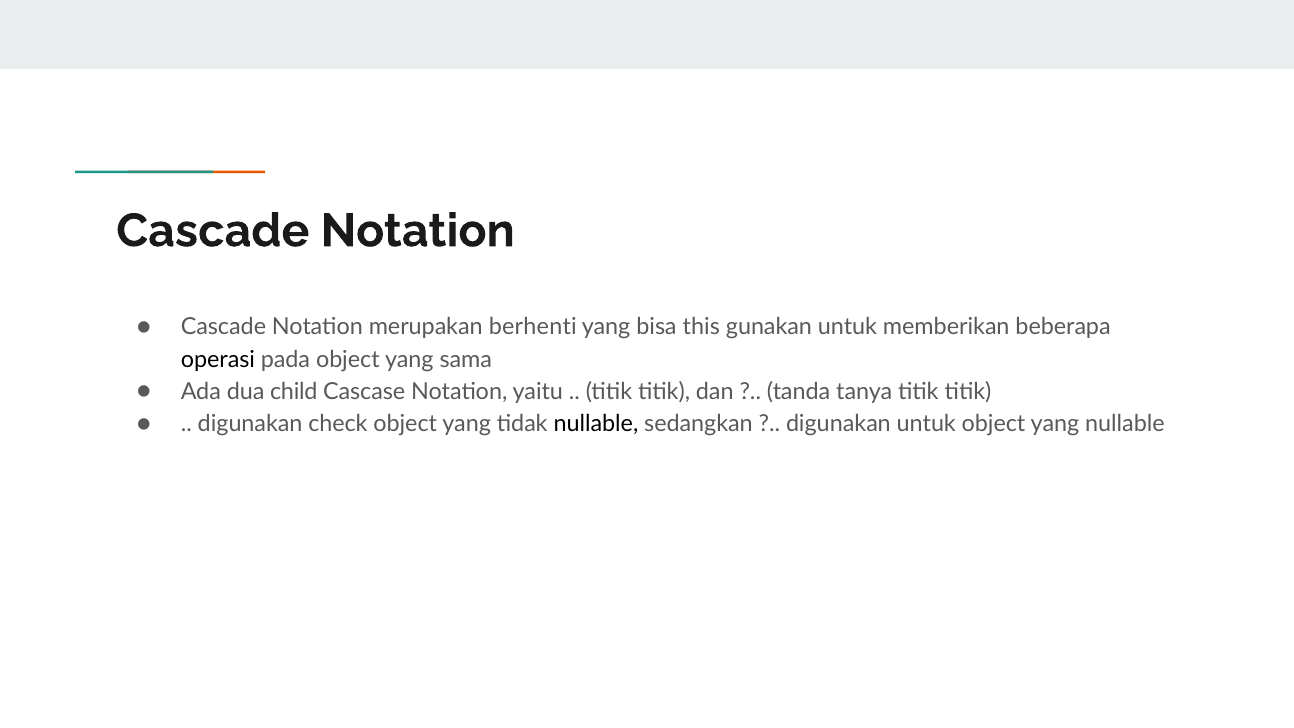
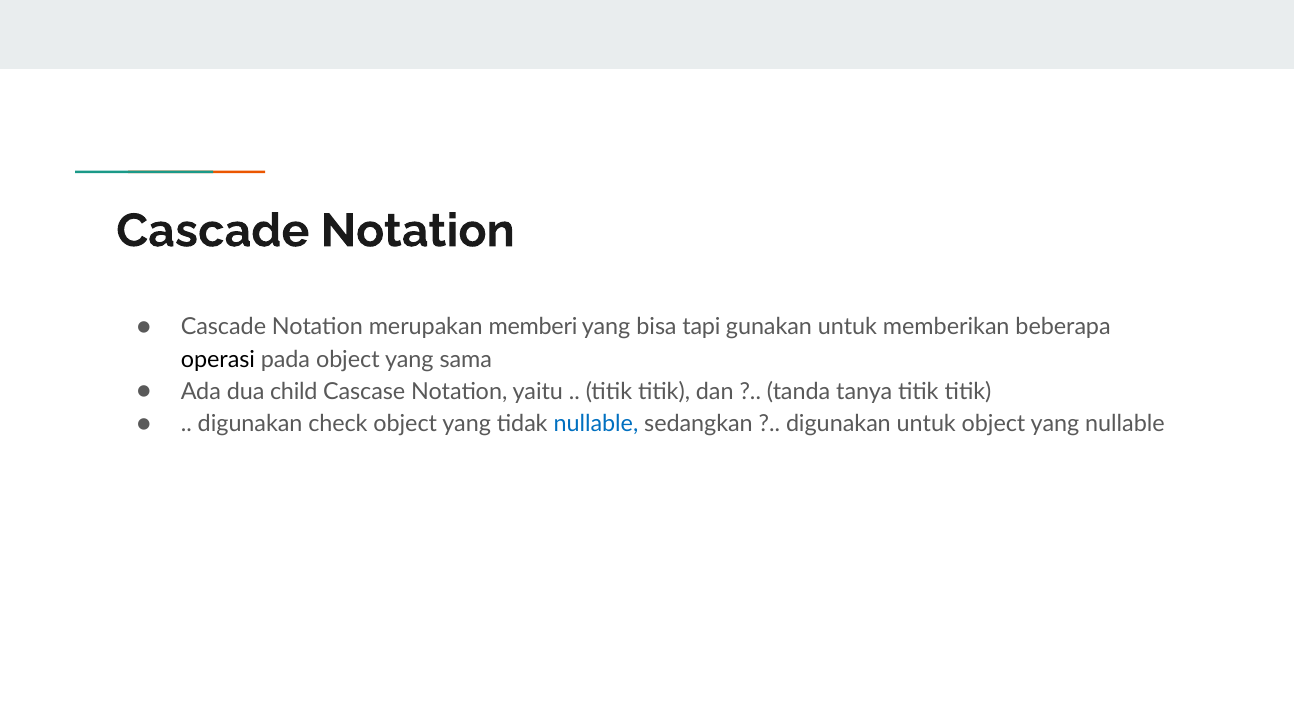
berhenti: berhenti -> memberi (533, 327)
this: this -> tapi (701, 327)
nullable colour: black -> blue (596, 424)
